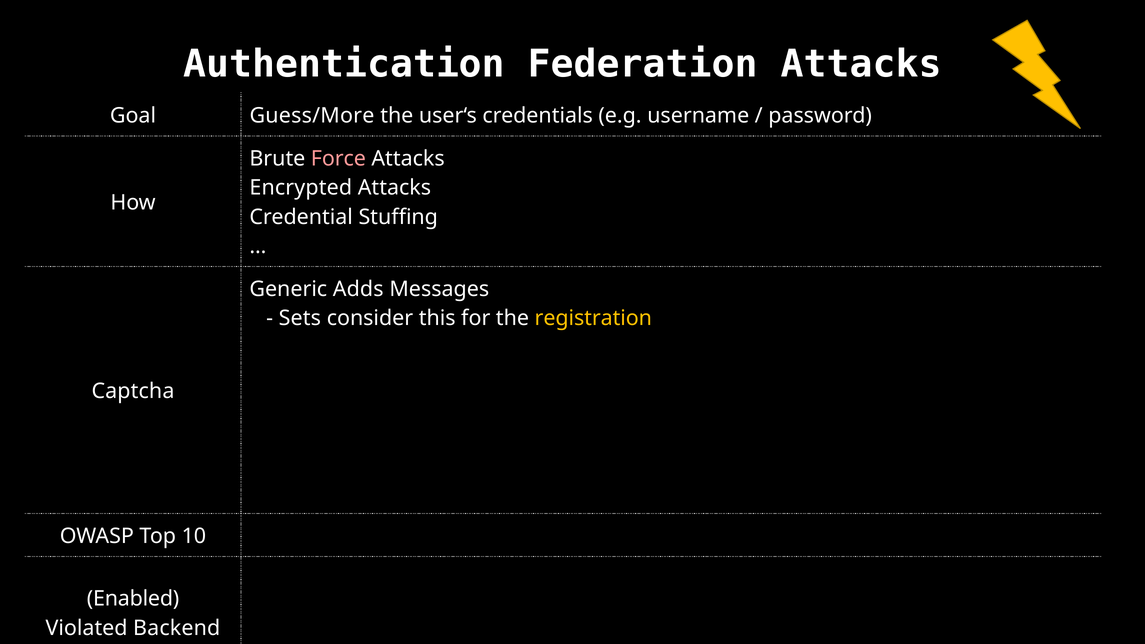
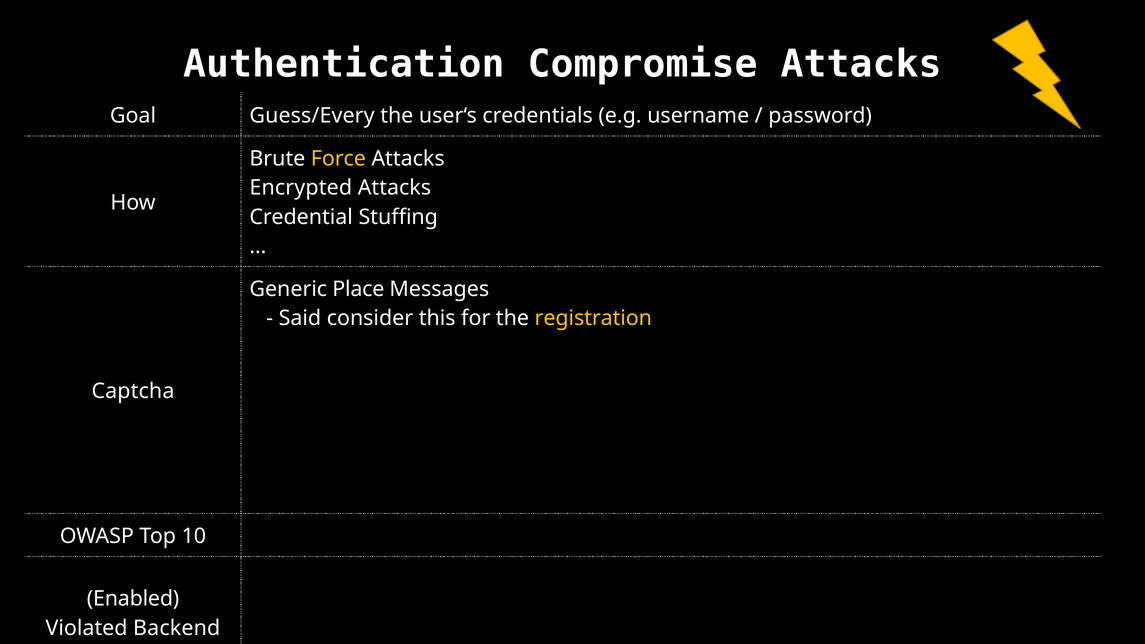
Federation: Federation -> Compromise (643, 64)
Guess/More: Guess/More -> Guess/Every (312, 116)
Force colour: pink -> yellow (338, 159)
Adds: Adds -> Place (358, 289)
Sets: Sets -> Said (300, 318)
